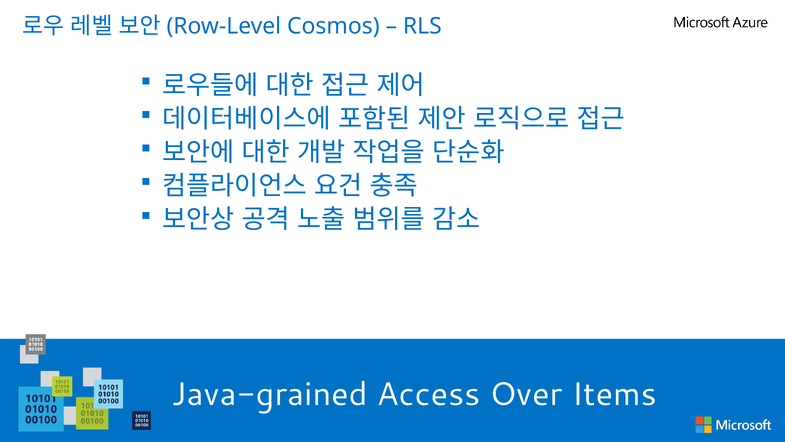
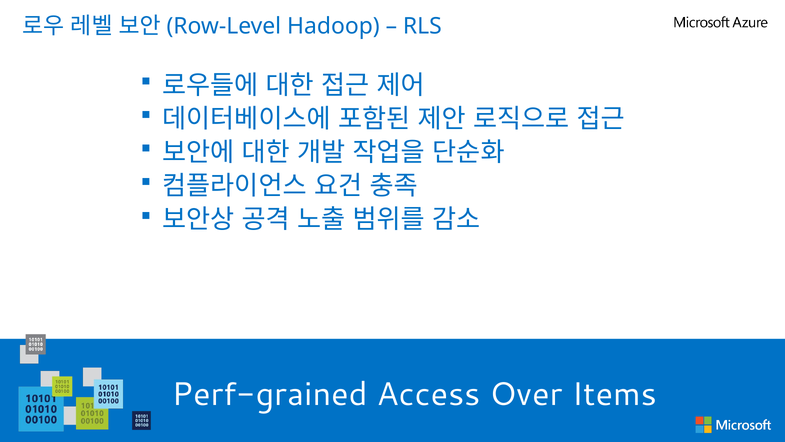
Cosmos: Cosmos -> Hadoop (333, 26)
Java-grained: Java-grained -> Perf-grained (270, 394)
